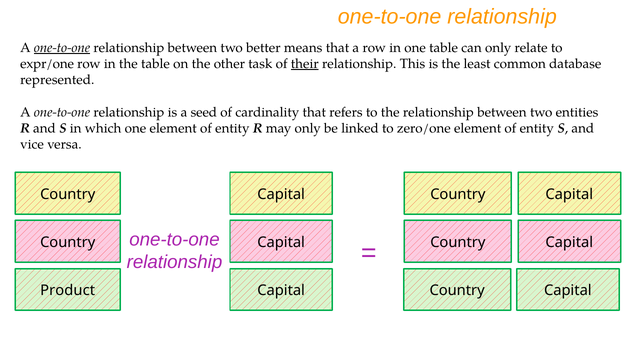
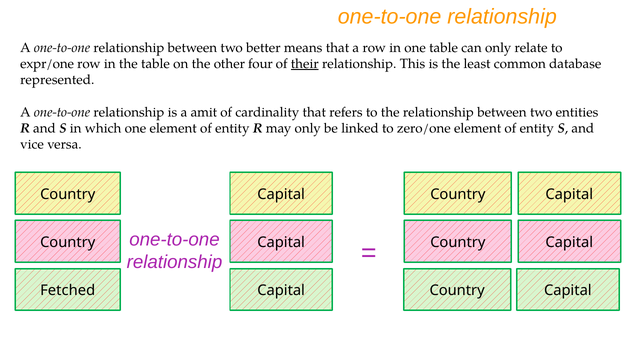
one-to-one underline: present -> none (62, 48)
task: task -> four (260, 64)
seed: seed -> amit (204, 112)
Product: Product -> Fetched (68, 290)
